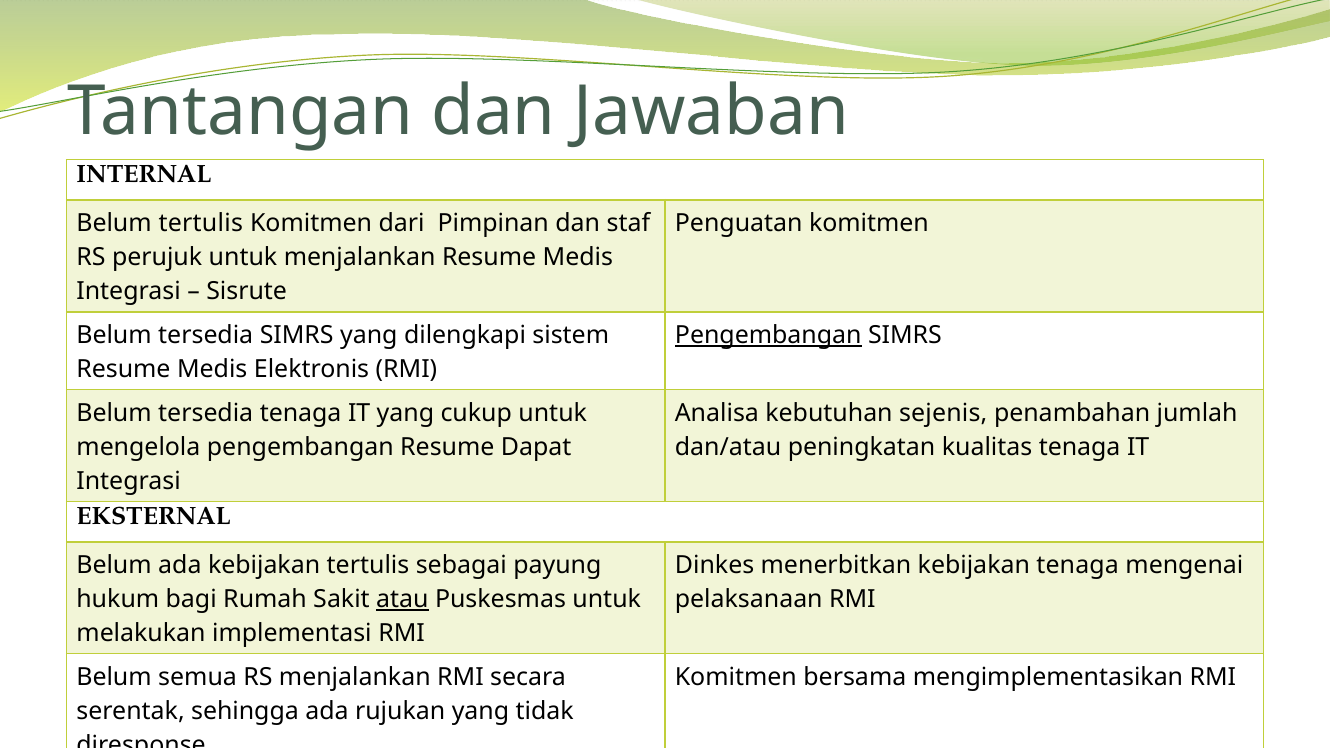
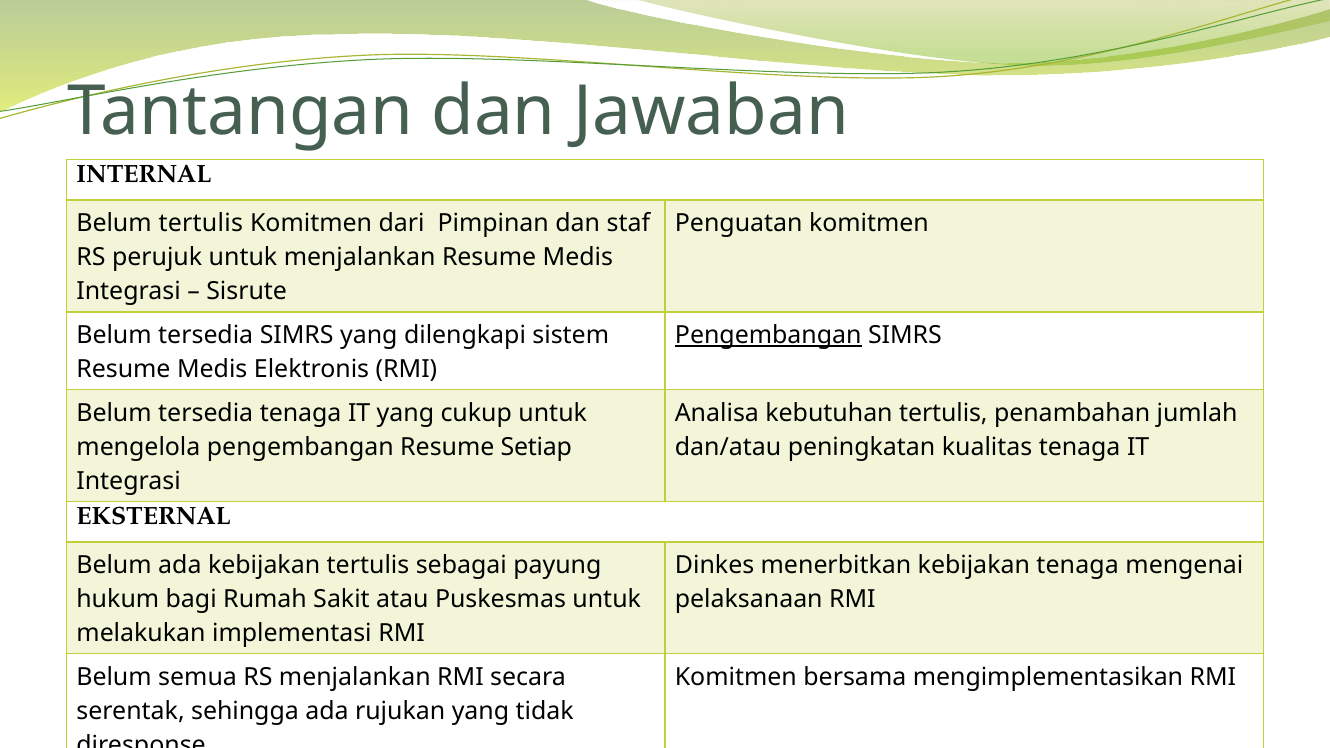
kebutuhan sejenis: sejenis -> tertulis (943, 413)
Dapat: Dapat -> Setiap (536, 447)
atau underline: present -> none (402, 599)
